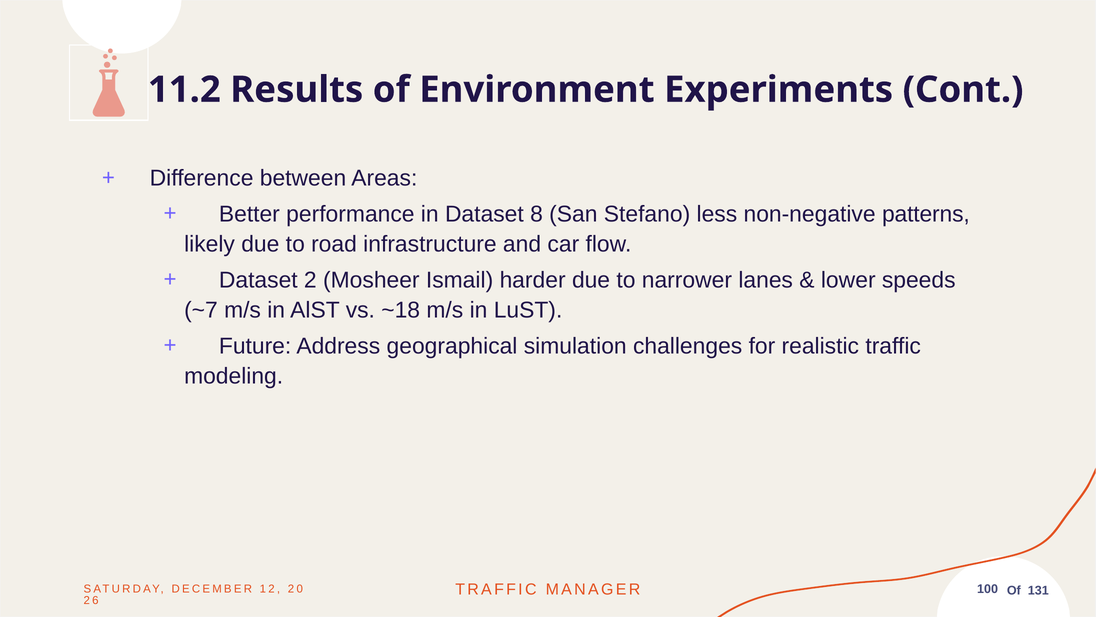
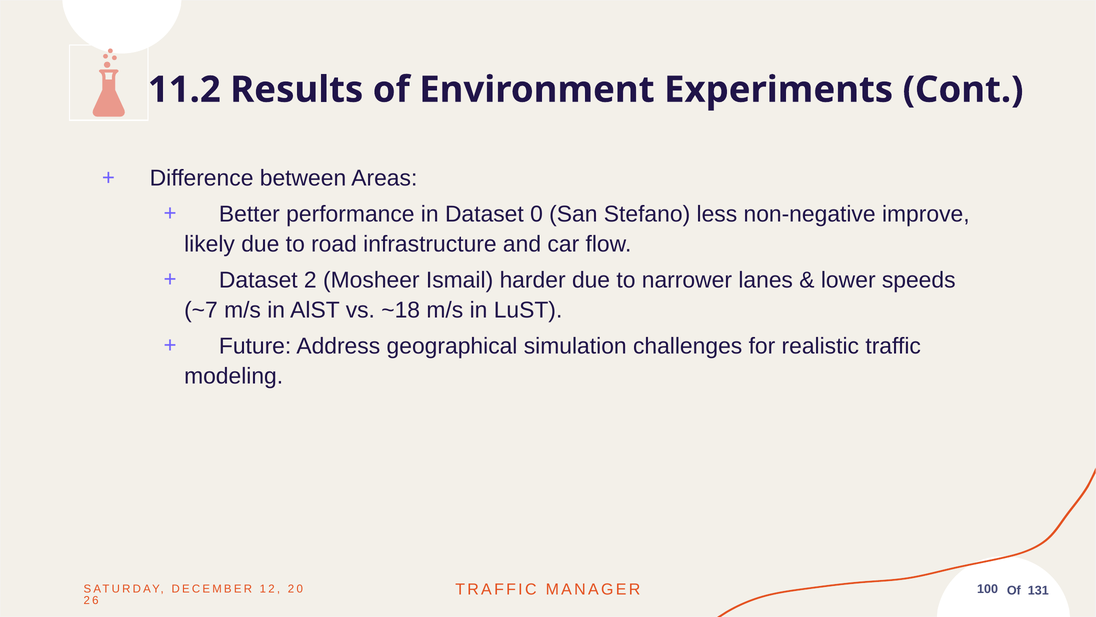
8: 8 -> 0 (537, 214)
patterns: patterns -> improve (926, 214)
